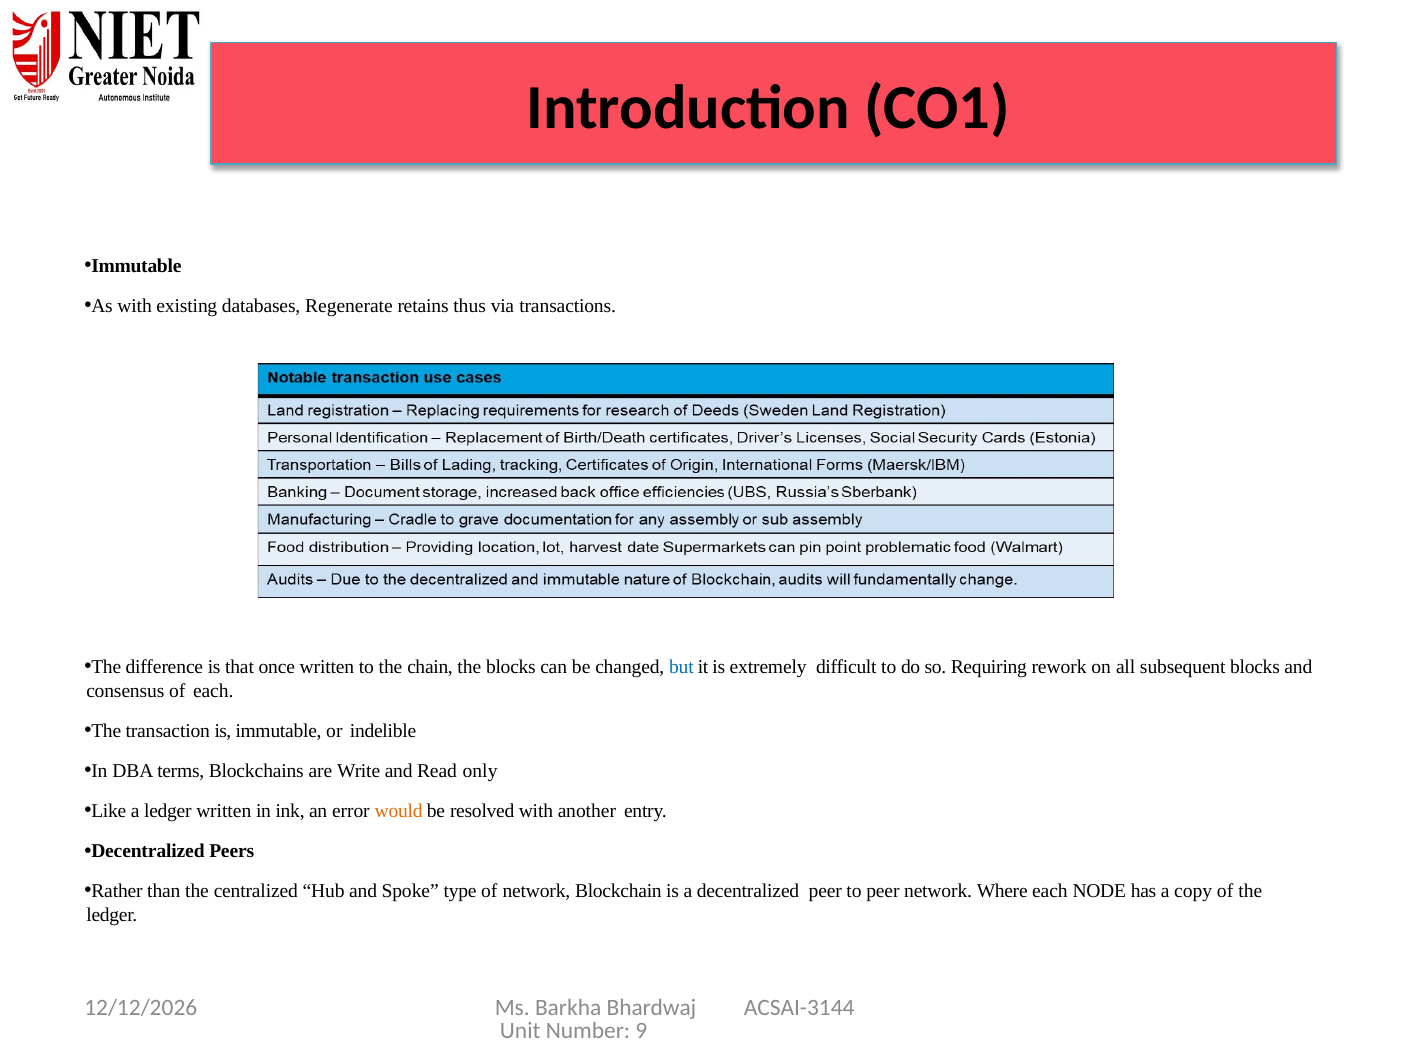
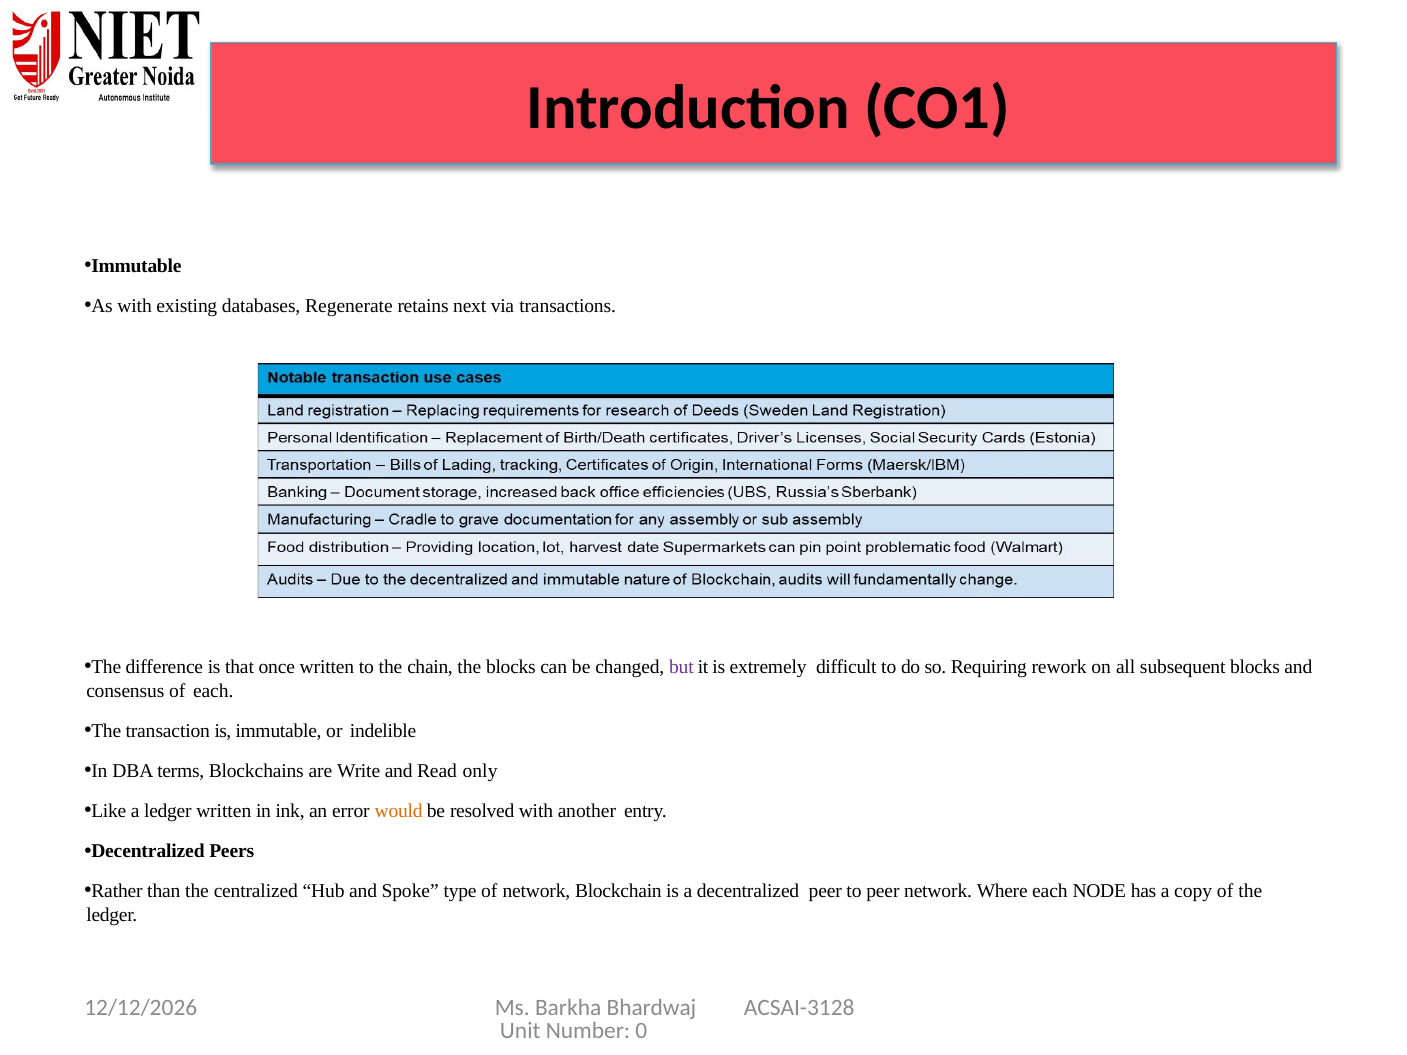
thus: thus -> next (470, 306)
but colour: blue -> purple (681, 667)
ACSAI-3144: ACSAI-3144 -> ACSAI-3128 (799, 1008)
9: 9 -> 0 (641, 1031)
